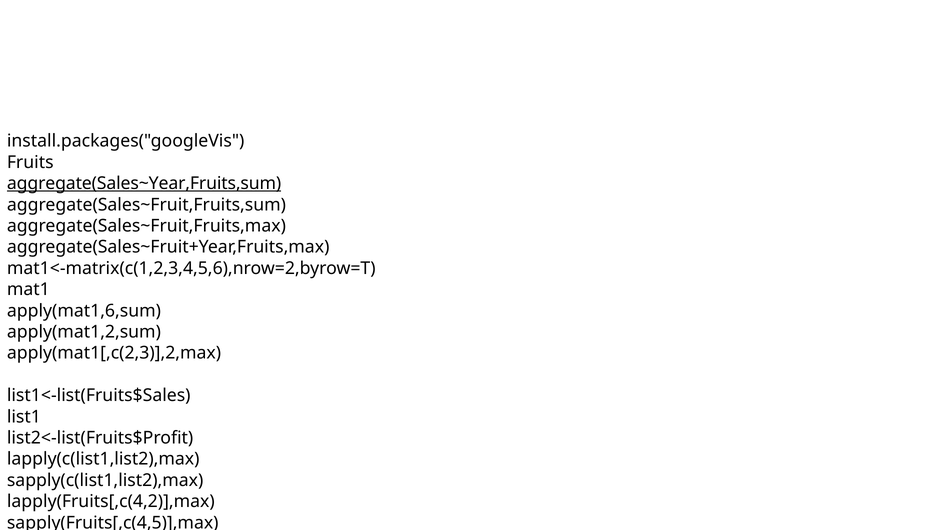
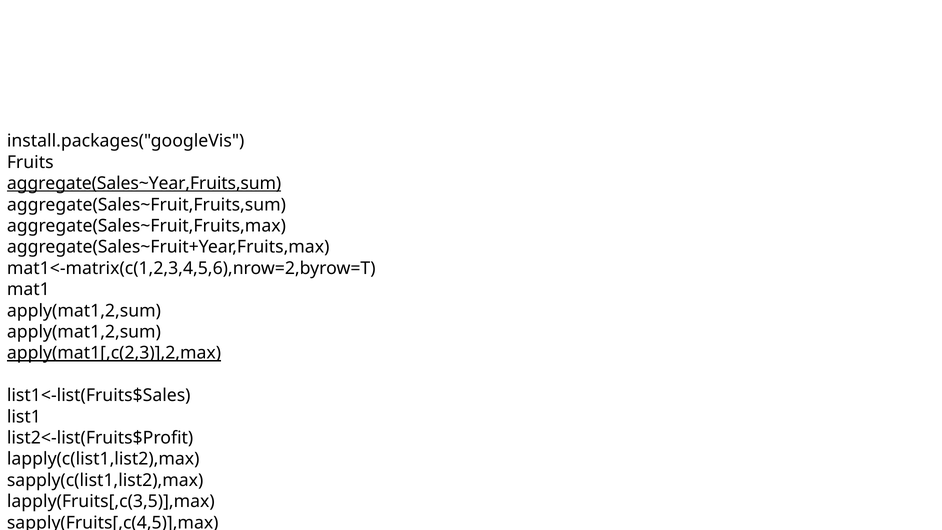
apply(mat1,6,sum: apply(mat1,6,sum -> apply(mat1,2,sum (84, 311)
apply(mat1[,c(2,3)],2,max underline: none -> present (114, 353)
lapply(Fruits[,c(4,2)],max: lapply(Fruits[,c(4,2)],max -> lapply(Fruits[,c(3,5)],max (111, 501)
